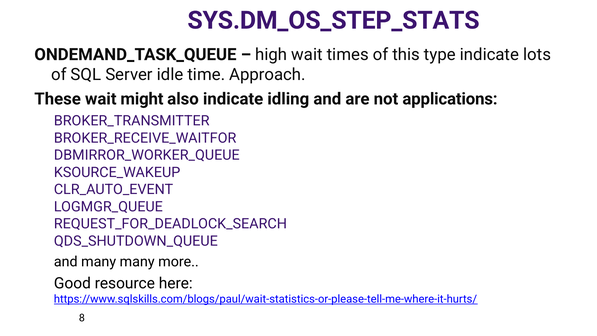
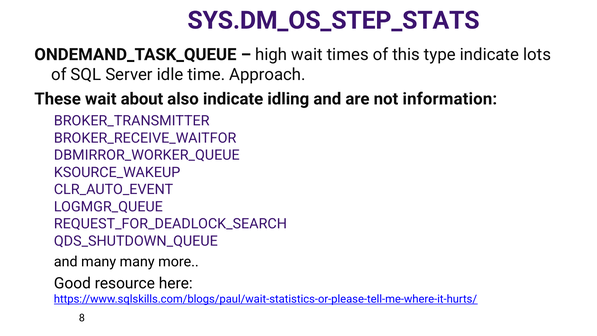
might: might -> about (142, 99)
applications: applications -> information (450, 99)
